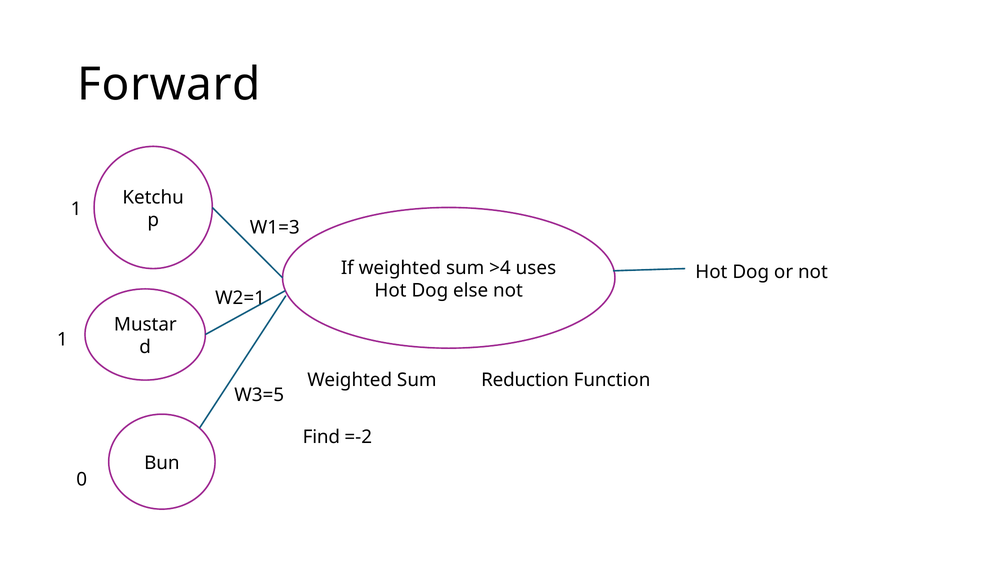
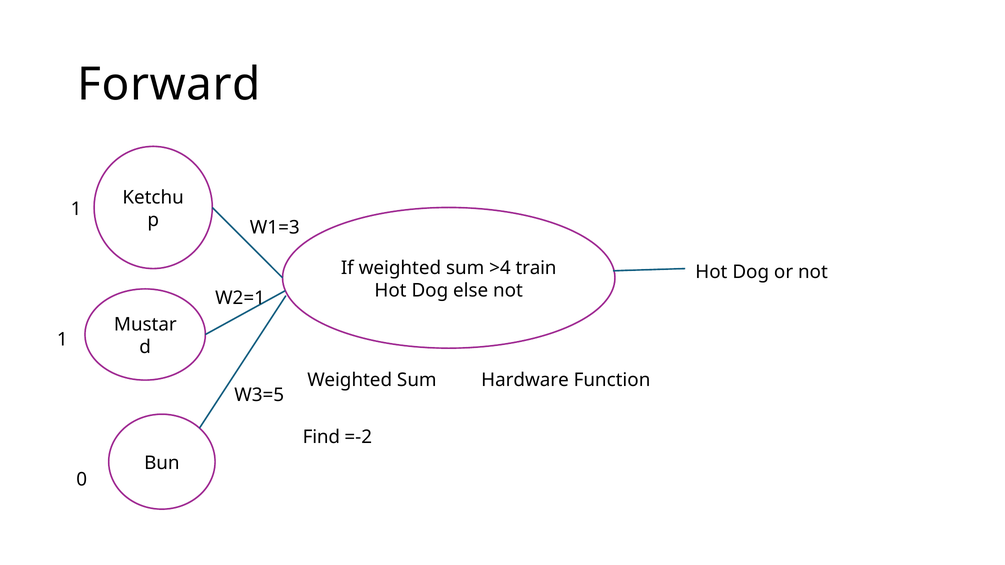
uses: uses -> train (536, 268)
Reduction: Reduction -> Hardware (525, 380)
